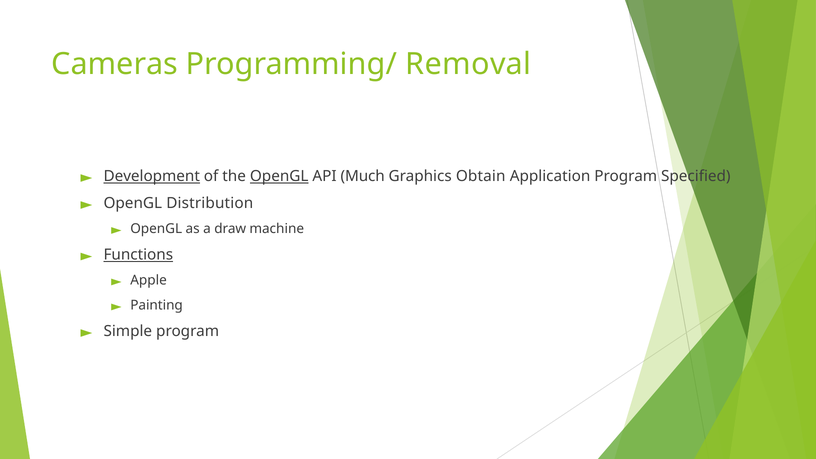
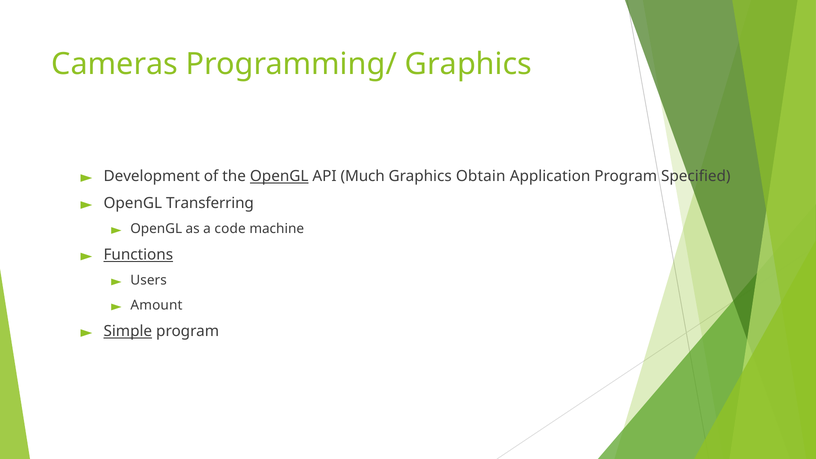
Programming/ Removal: Removal -> Graphics (469, 64)
Development underline: present -> none (152, 176)
Distribution: Distribution -> Transferring (210, 203)
draw: draw -> code (230, 229)
Apple: Apple -> Users (149, 281)
Painting: Painting -> Amount (156, 305)
Simple underline: none -> present (128, 331)
